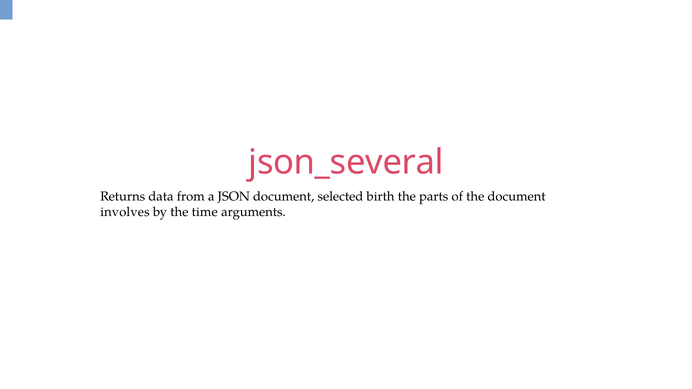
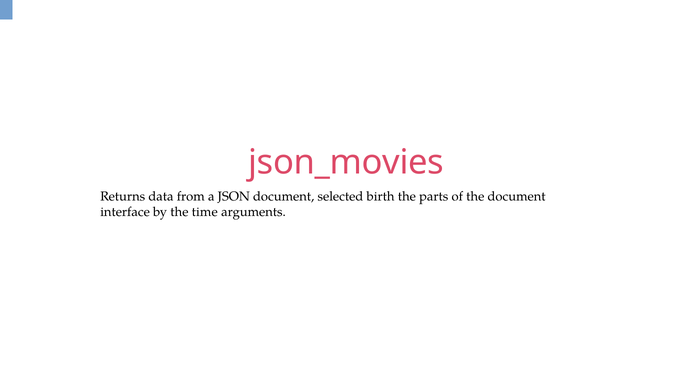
json_several: json_several -> json_movies (346, 162)
involves: involves -> interface (125, 212)
